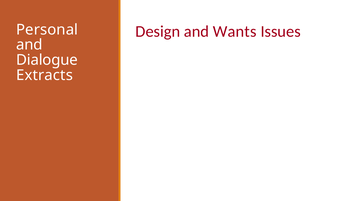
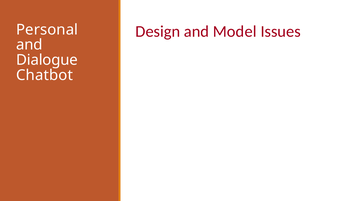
Wants: Wants -> Model (235, 32)
Extracts: Extracts -> Chatbot (45, 75)
